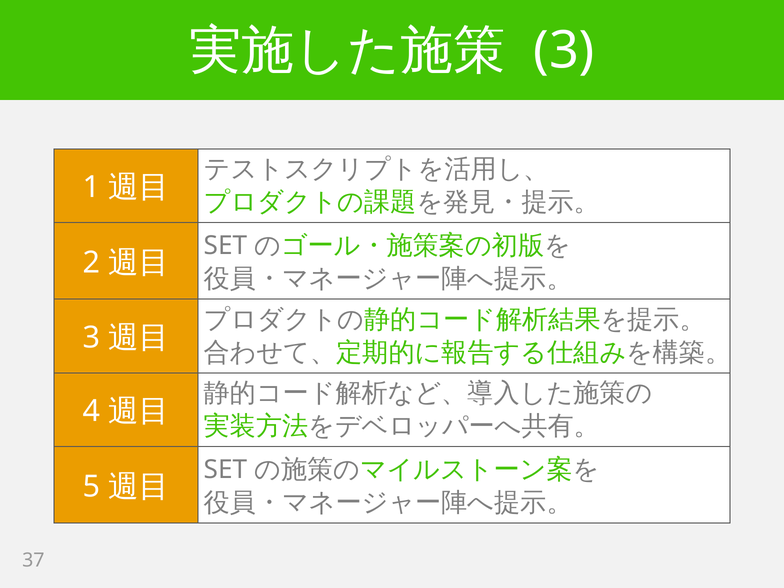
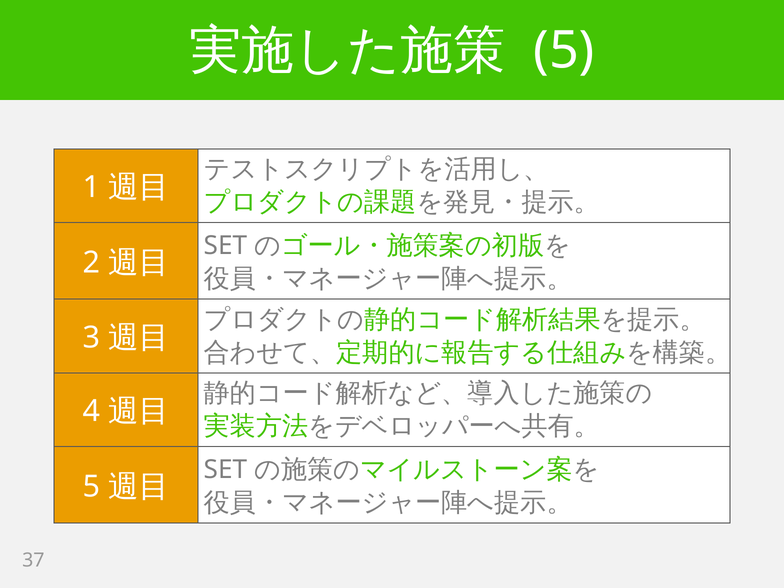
3: 3 -> 5 (564, 50)
